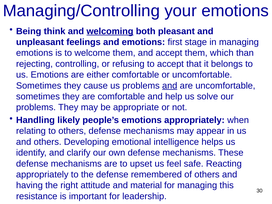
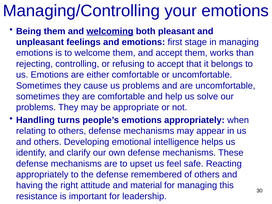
Being think: think -> them (55, 31)
which: which -> works (222, 53)
and underline: present -> none (170, 86)
likely: likely -> turns (69, 120)
